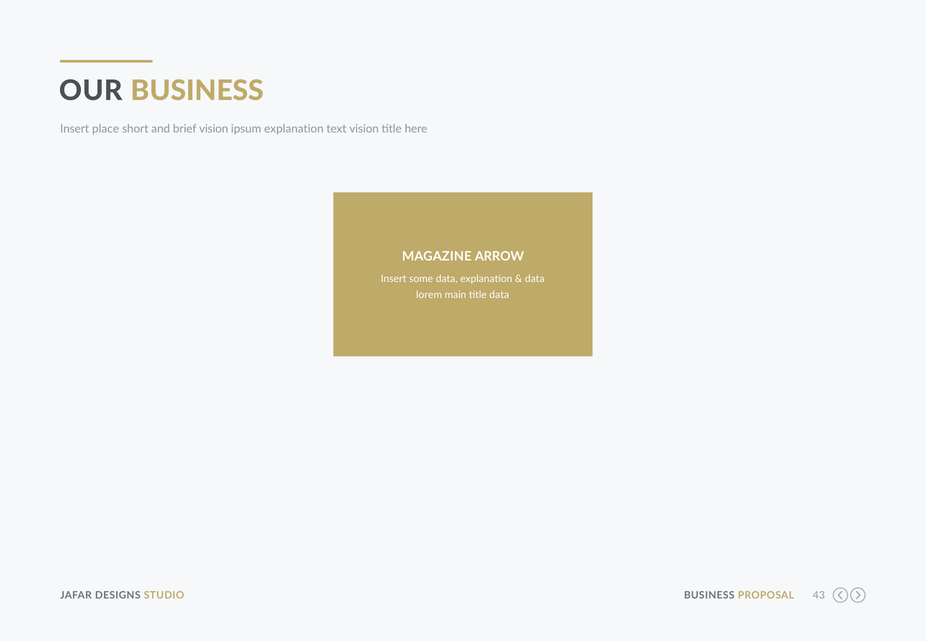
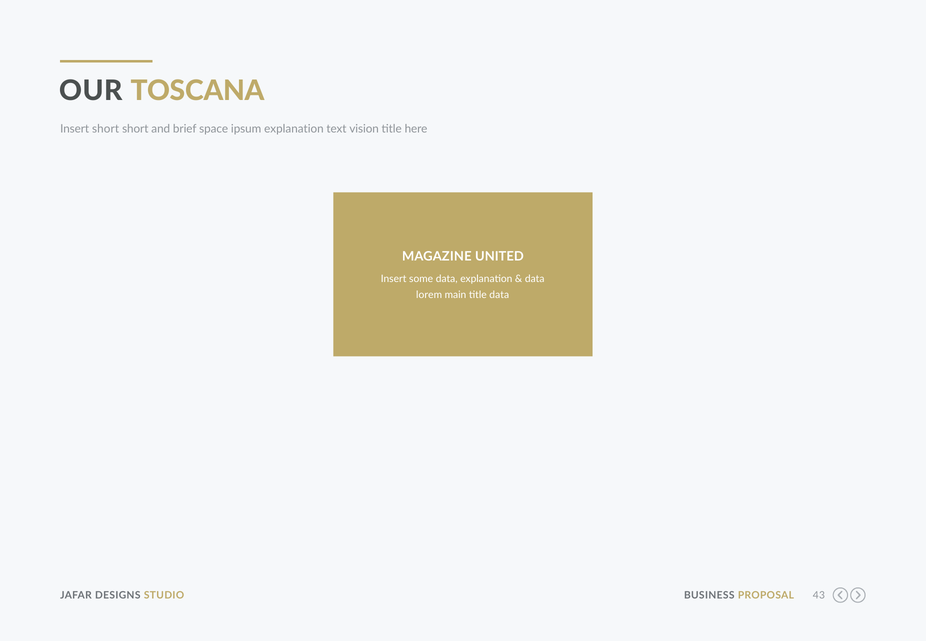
OUR BUSINESS: BUSINESS -> TOSCANA (198, 91)
Insert place: place -> short (106, 129)
brief vision: vision -> space (214, 129)
ARROW: ARROW -> UNITED (499, 256)
